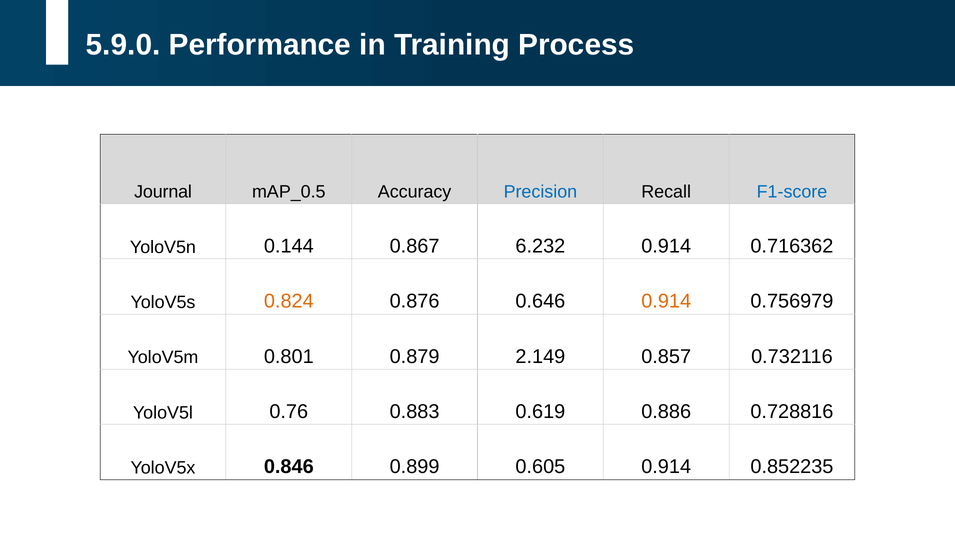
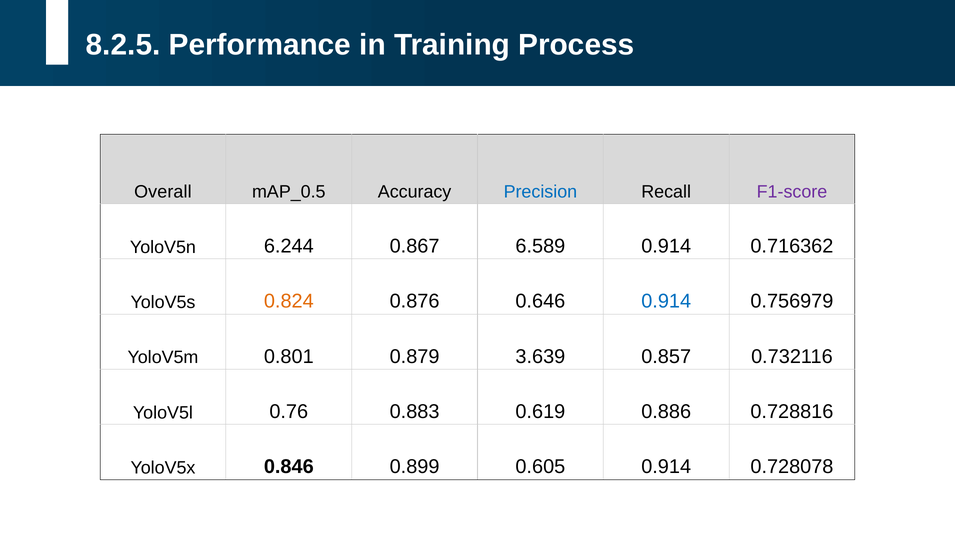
5.9.0: 5.9.0 -> 8.2.5 (123, 45)
Journal: Journal -> Overall (163, 192)
F1-score colour: blue -> purple (792, 192)
0.144: 0.144 -> 6.244 (289, 246)
6.232: 6.232 -> 6.589 (540, 246)
0.914 colour: orange -> blue (666, 301)
2.149: 2.149 -> 3.639 (540, 357)
0.852235: 0.852235 -> 0.728078 (792, 467)
